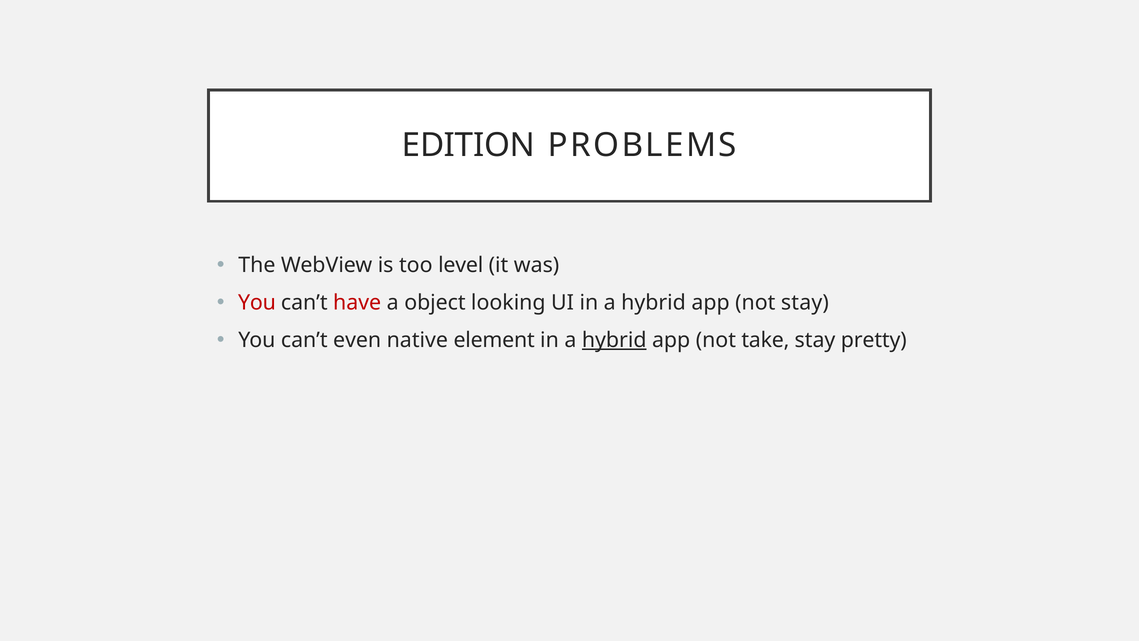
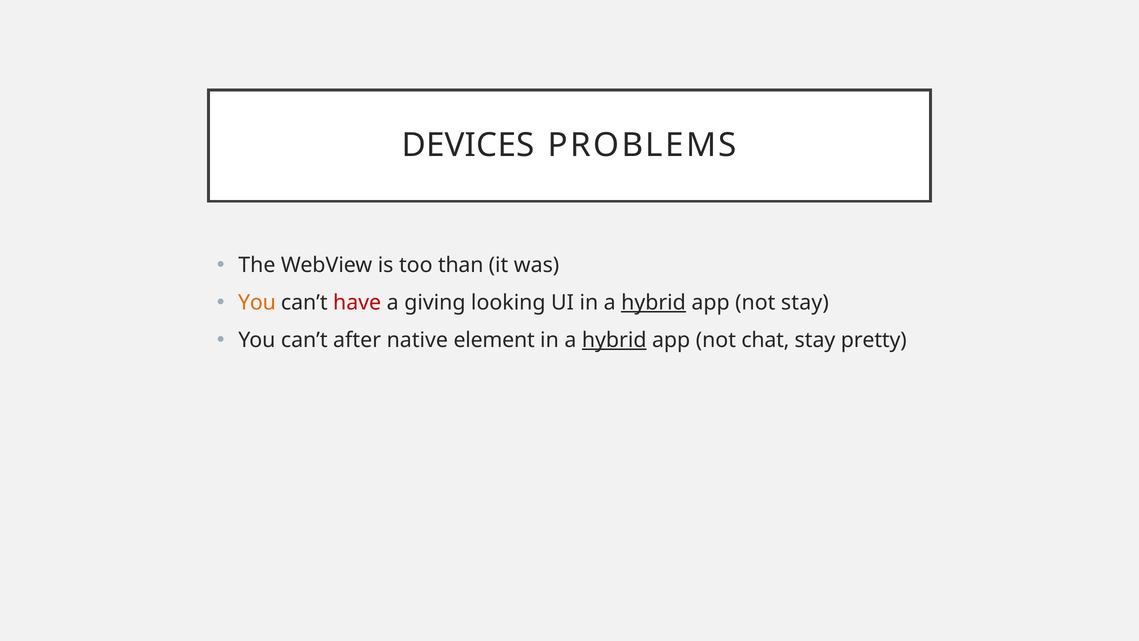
EDITION: EDITION -> DEVICES (468, 145)
level: level -> than (461, 265)
You colour: red -> orange (257, 303)
object: object -> giving (435, 303)
hybrid underline: none -> present (654, 303)
even: even -> after (357, 340)
take: take -> chat (765, 340)
